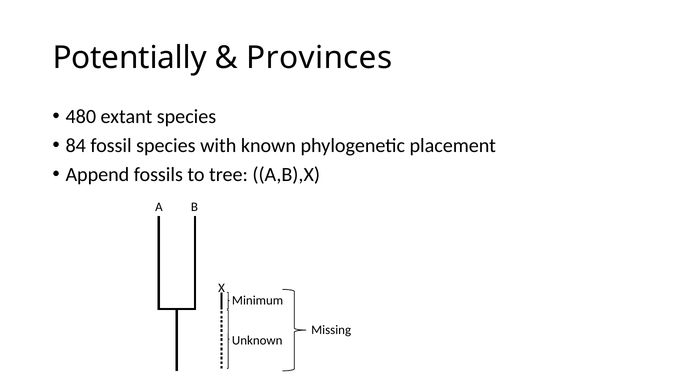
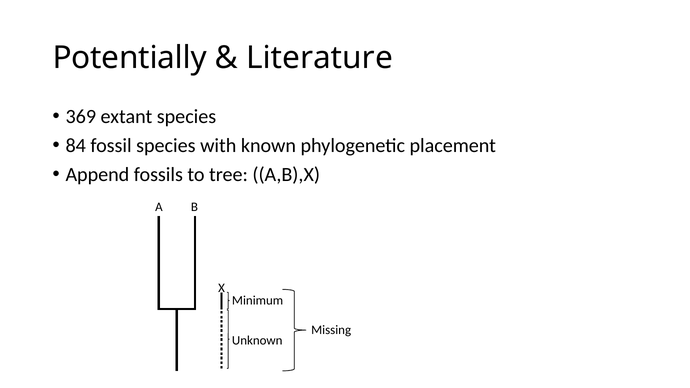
Provinces: Provinces -> Literature (320, 58)
480: 480 -> 369 (81, 117)
